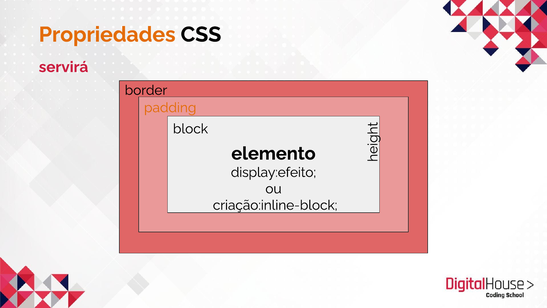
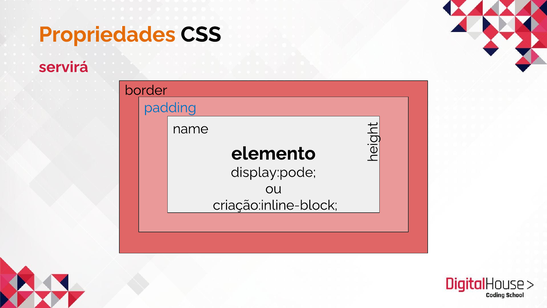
padding colour: orange -> blue (170, 108)
block: block -> name (191, 129)
display:efeito: display:efeito -> display:pode (273, 172)
